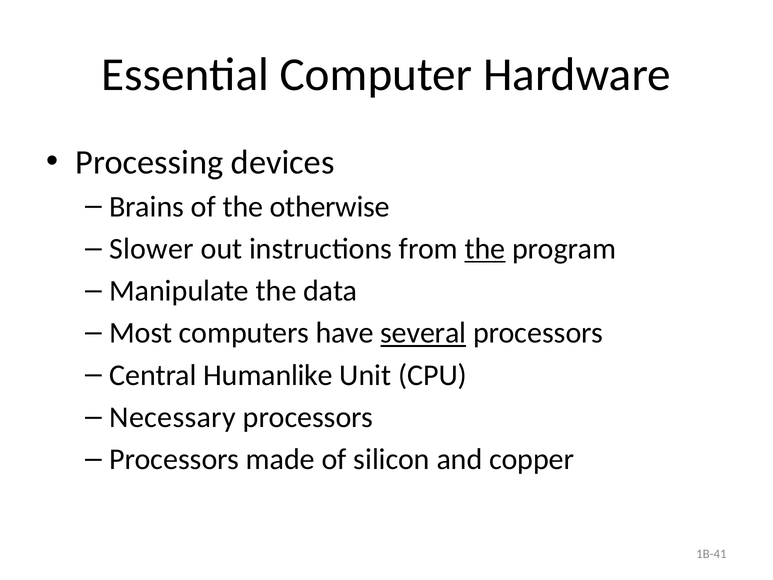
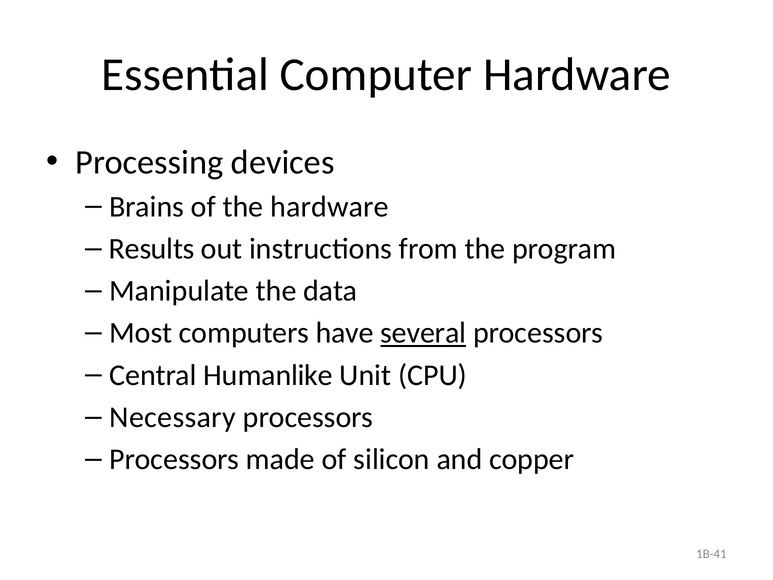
the otherwise: otherwise -> hardware (330, 207)
Slower: Slower -> Results (152, 249)
the underline: present -> none (485, 249)
